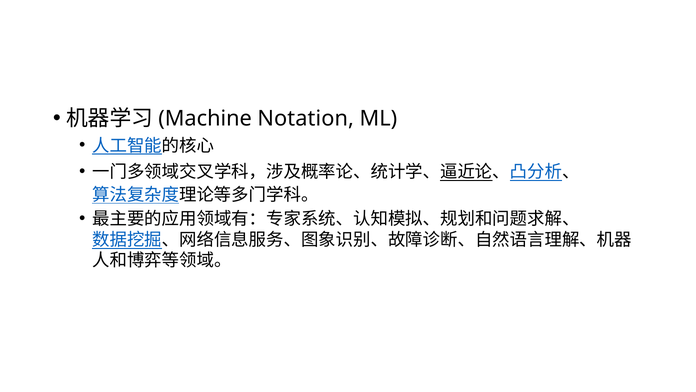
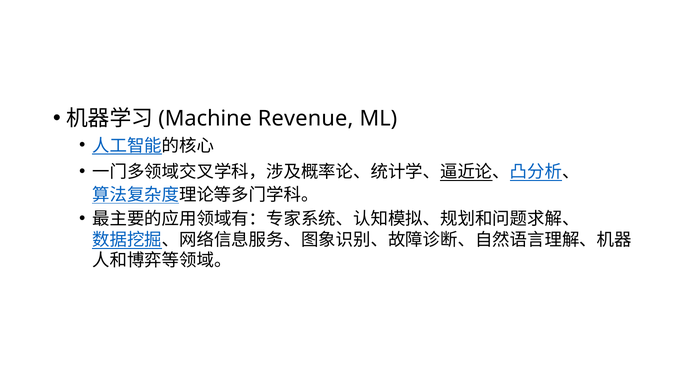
Notation: Notation -> Revenue (306, 118)
